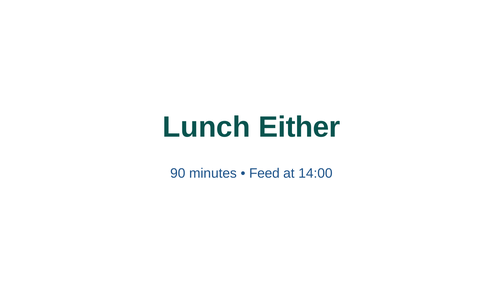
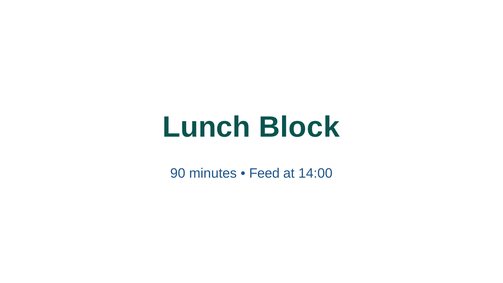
Either: Either -> Block (299, 127)
